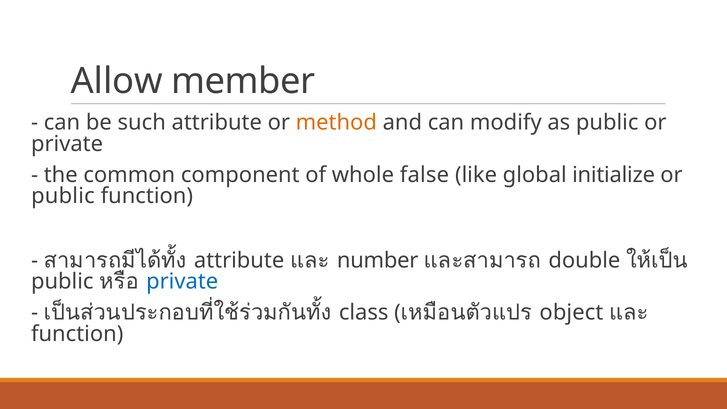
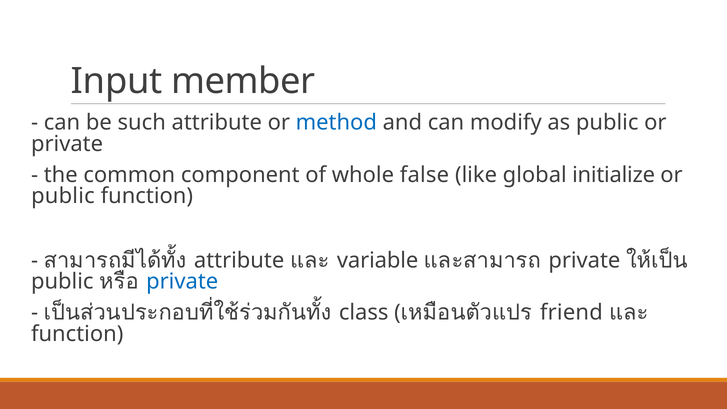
Allow: Allow -> Input (117, 81)
method colour: orange -> blue (336, 123)
number: number -> variable (378, 260)
double: double -> private (584, 260)
object: object -> friend (571, 313)
